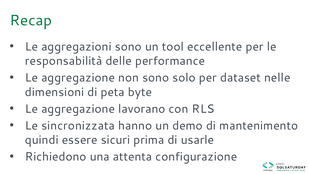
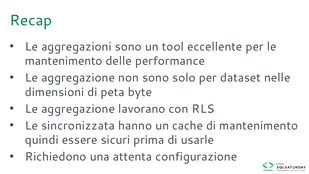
responsabilità: responsabilità -> mantenimento (64, 61)
demo: demo -> cache (188, 126)
